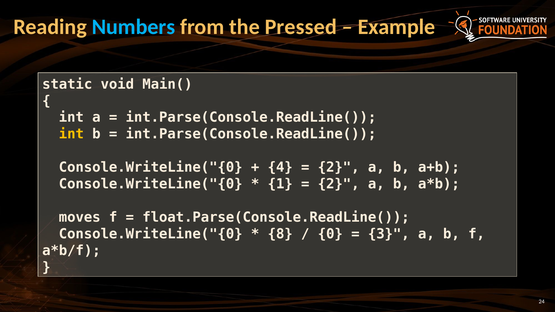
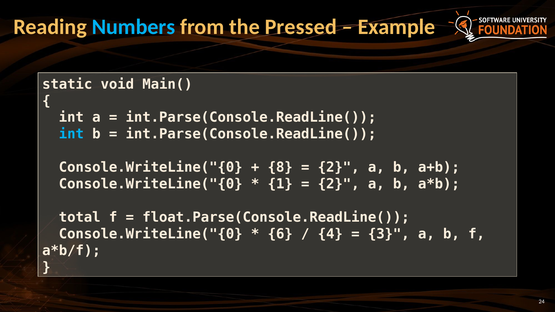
int colour: yellow -> light blue (71, 134)
4: 4 -> 8 (280, 167)
moves: moves -> total (80, 217)
8: 8 -> 6 (280, 234)
0: 0 -> 4 (330, 234)
